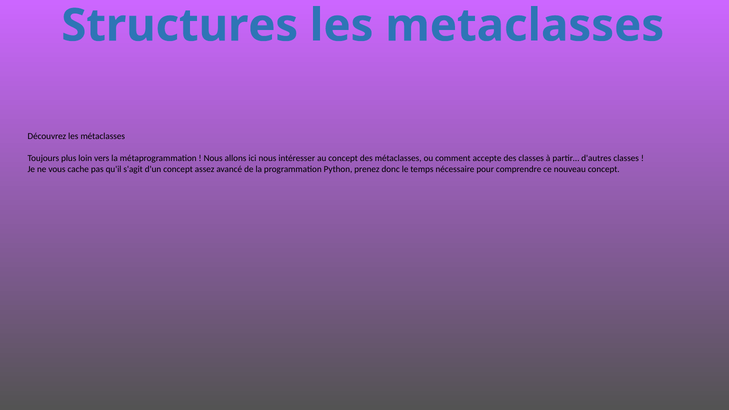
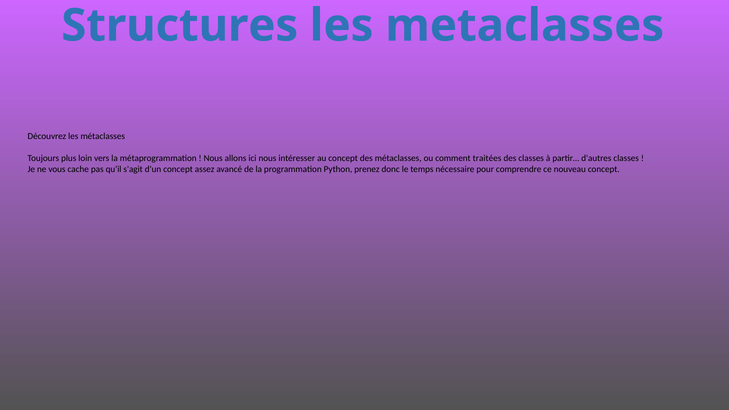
accepte: accepte -> traitées (487, 158)
